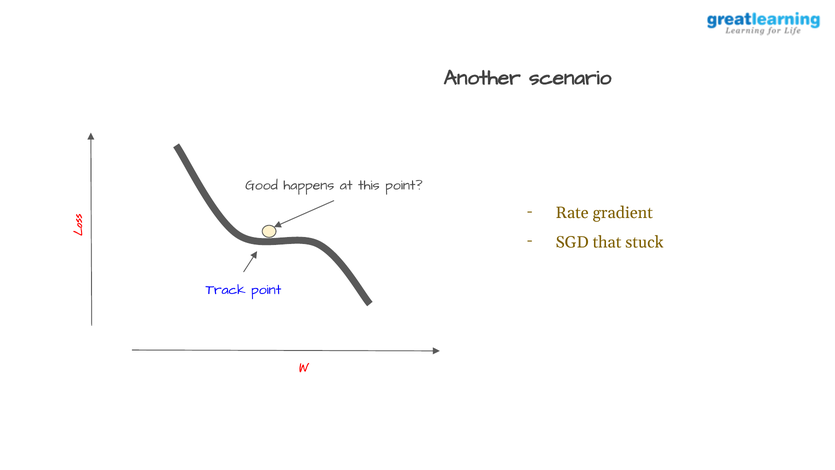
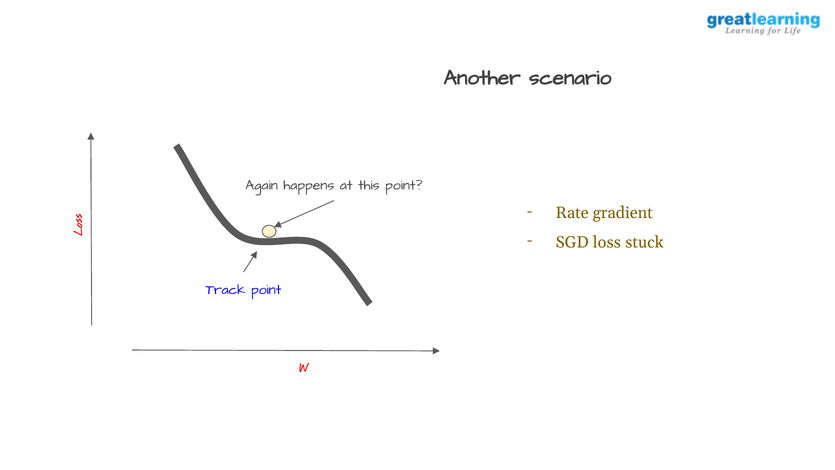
Good: Good -> Again (262, 185)
that: that -> loss (607, 242)
